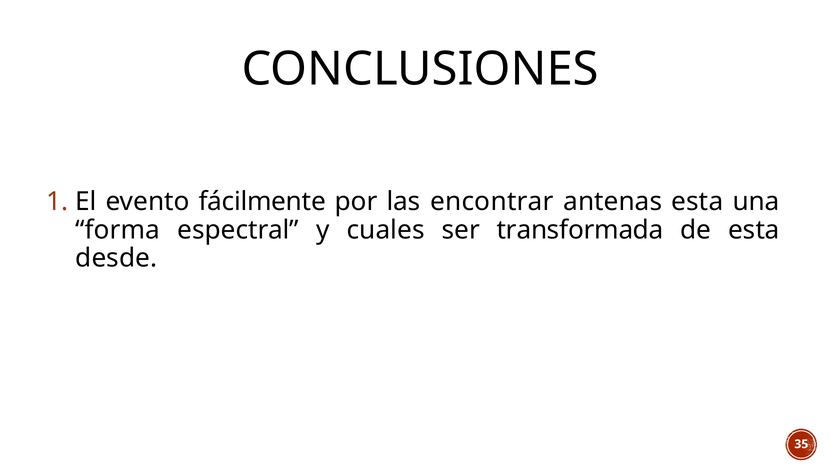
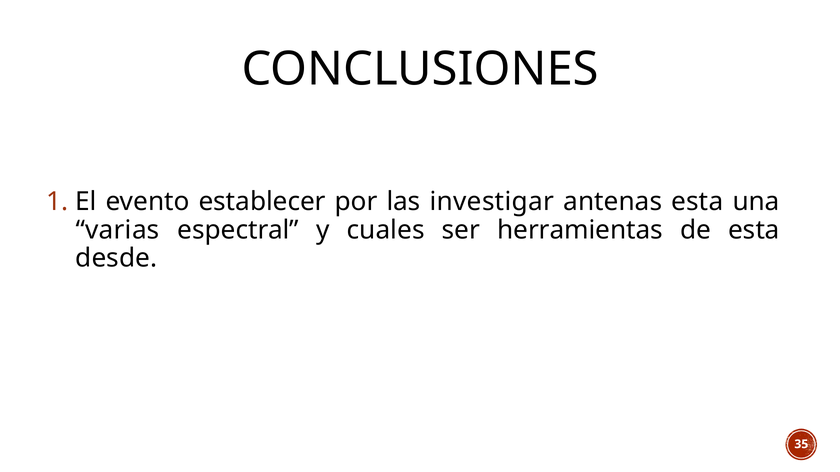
fácilmente: fácilmente -> establecer (262, 202)
encontrar: encontrar -> investigar (492, 202)
forma: forma -> varias (118, 230)
transformada: transformada -> herramientas (580, 230)
